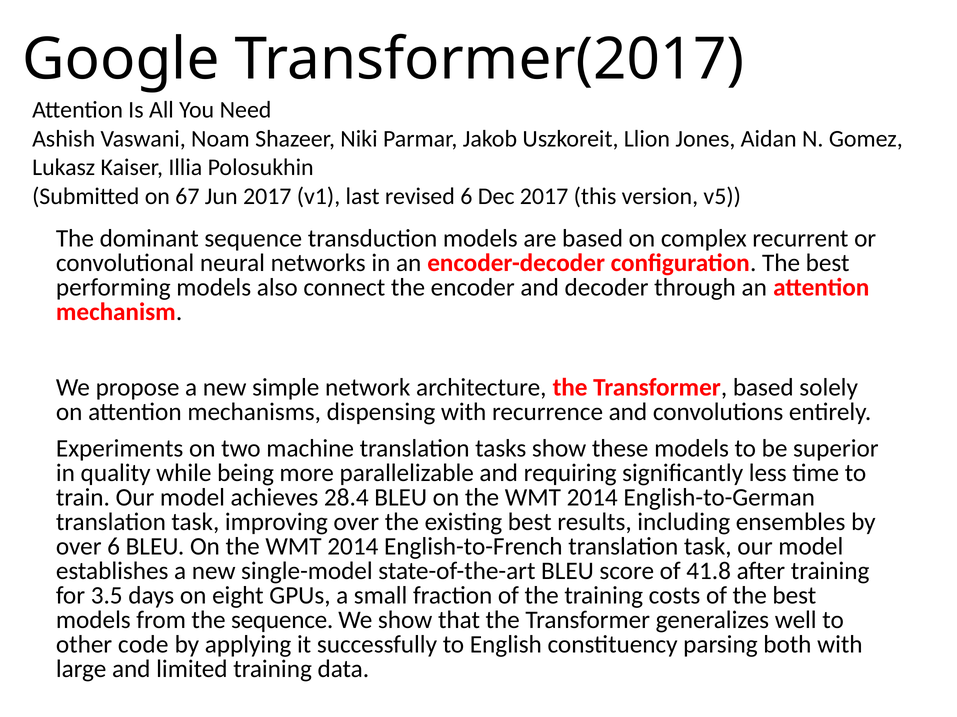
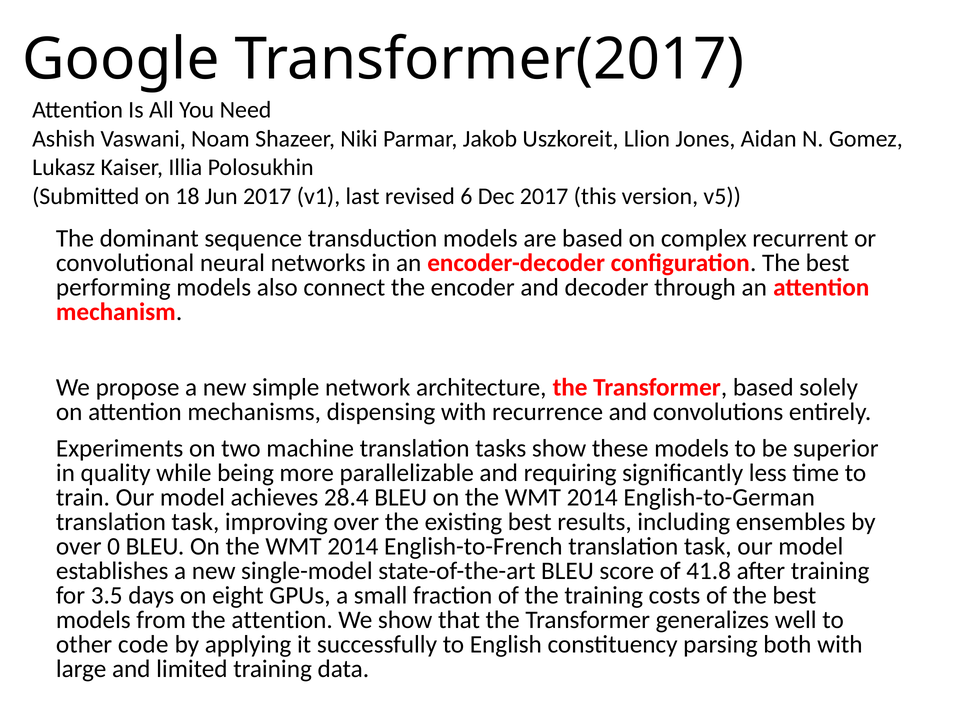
67: 67 -> 18 (187, 196)
over 6: 6 -> 0 (114, 547)
the sequence: sequence -> attention (282, 621)
